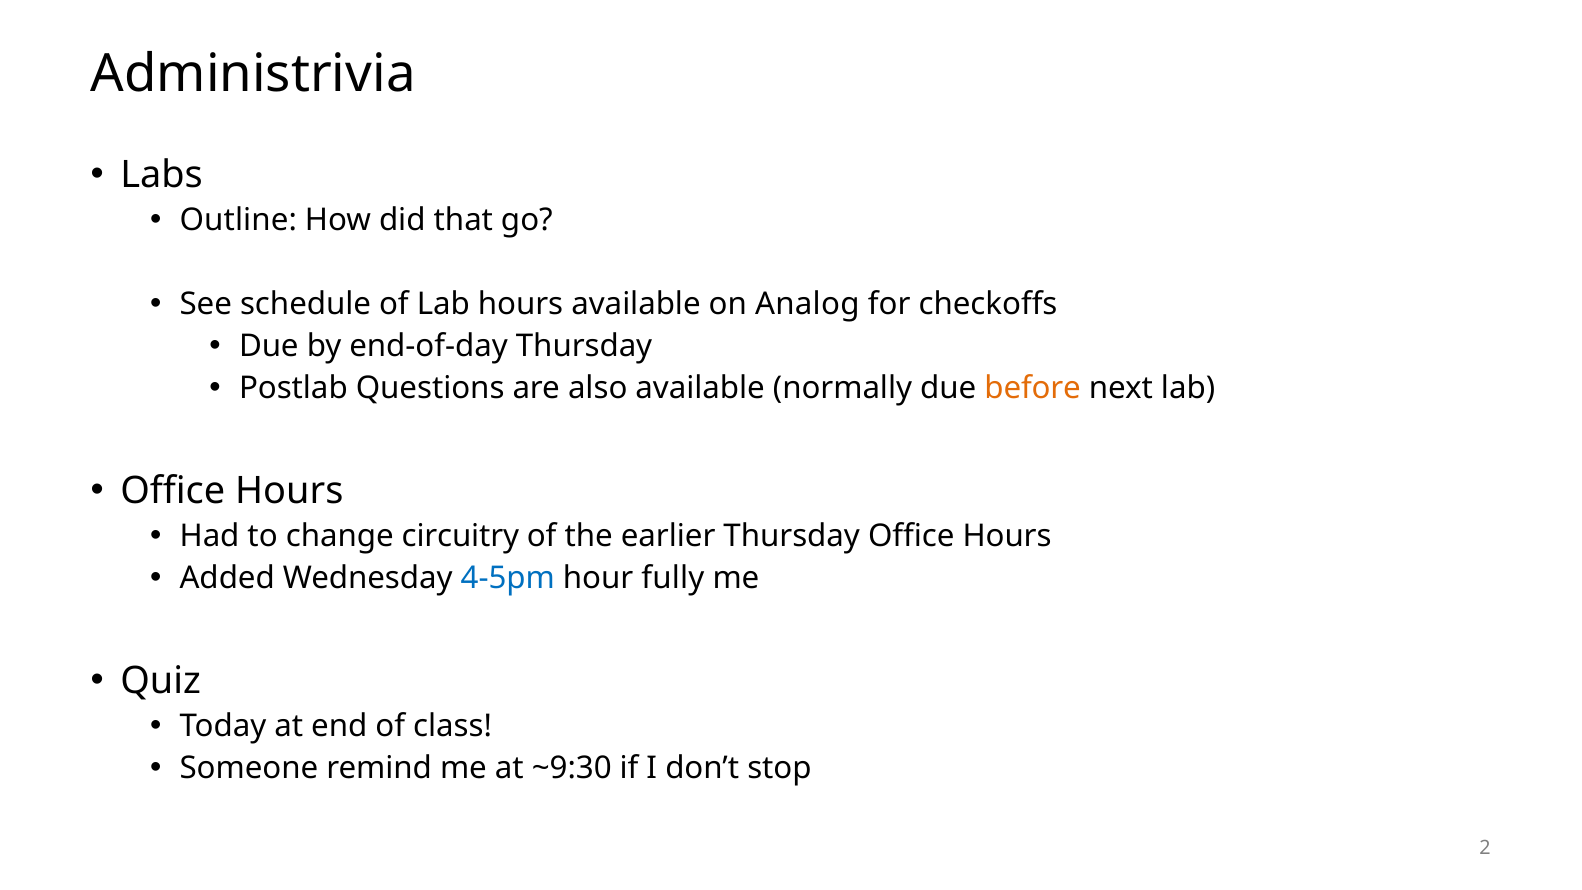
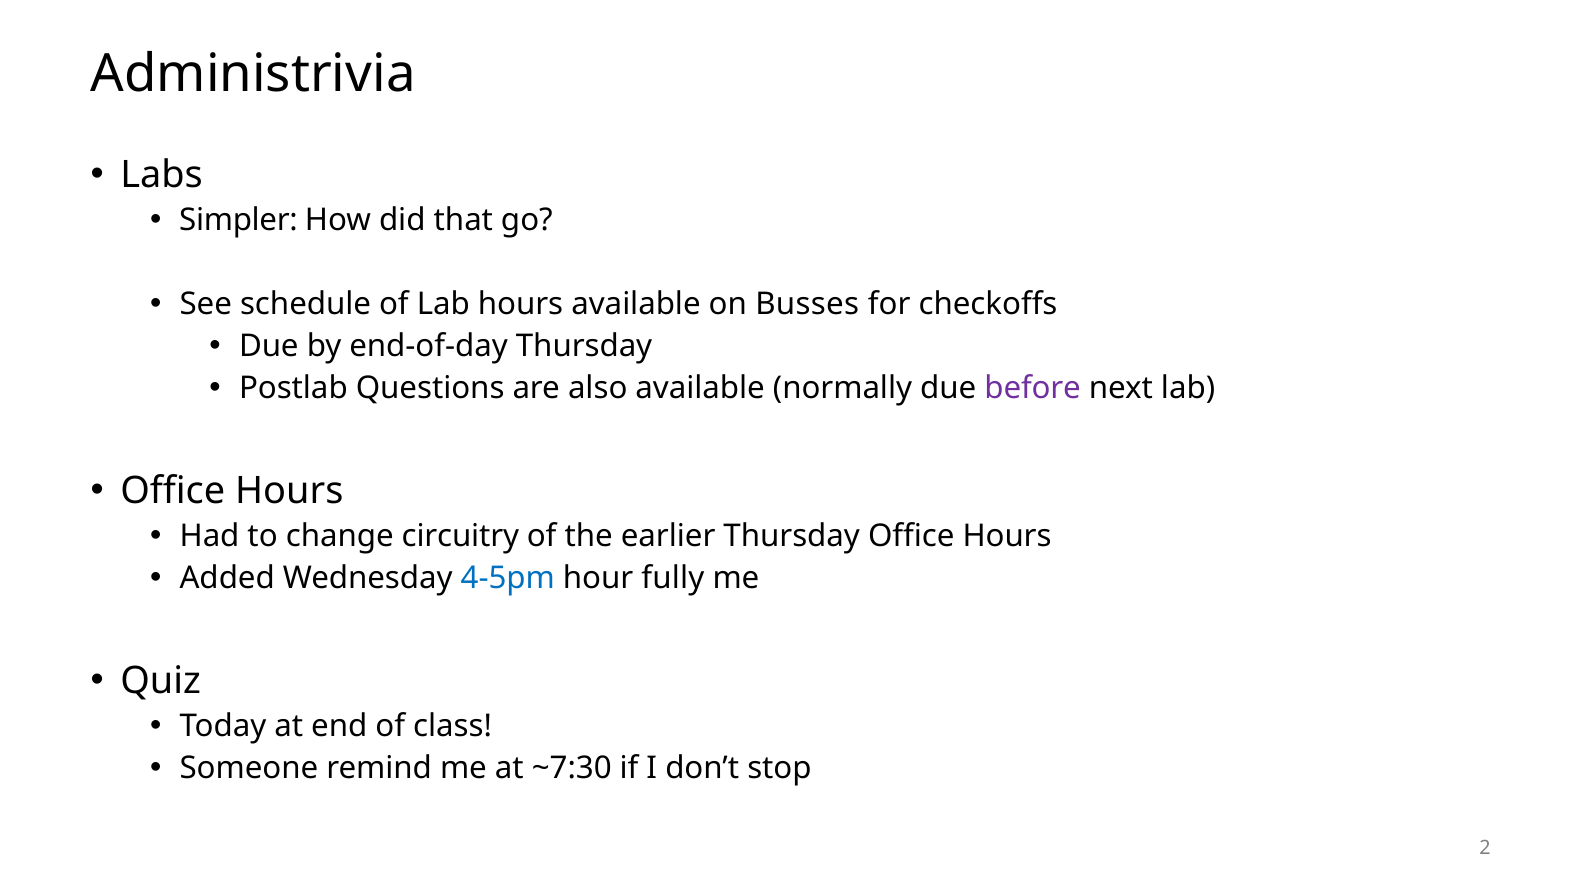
Outline: Outline -> Simpler (238, 220)
Analog: Analog -> Busses (807, 304)
before colour: orange -> purple (1033, 388)
~9:30: ~9:30 -> ~7:30 (572, 768)
